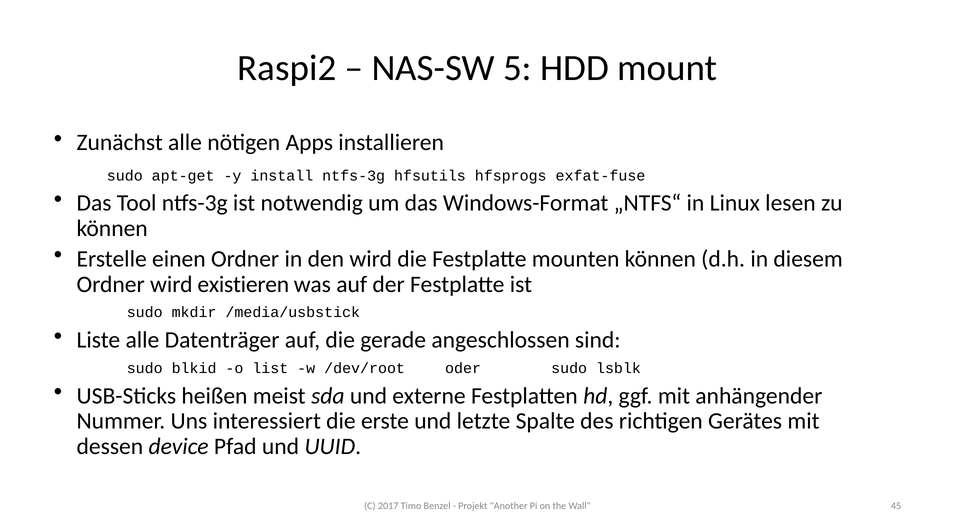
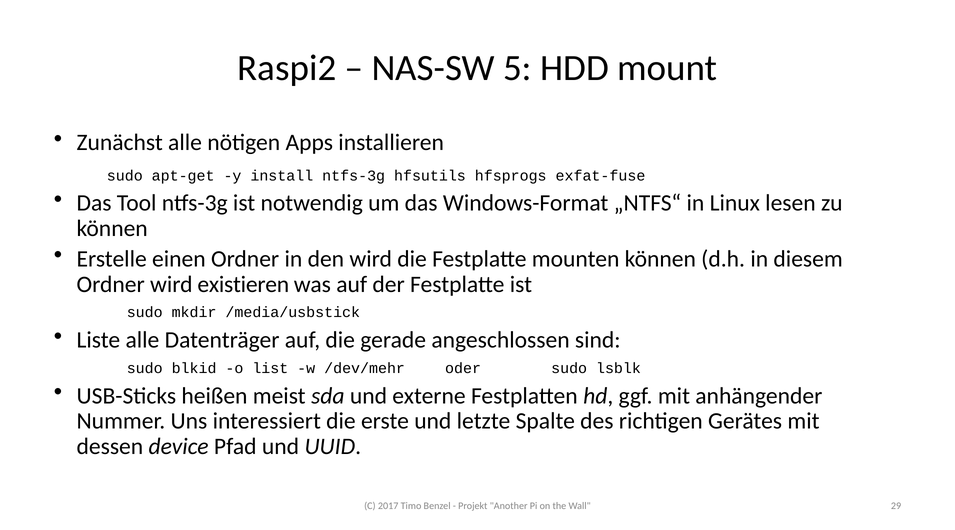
/dev/root: /dev/root -> /dev/mehr (365, 369)
45: 45 -> 29 (896, 506)
